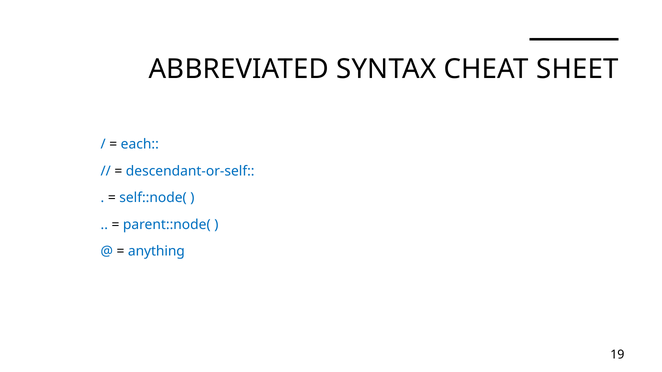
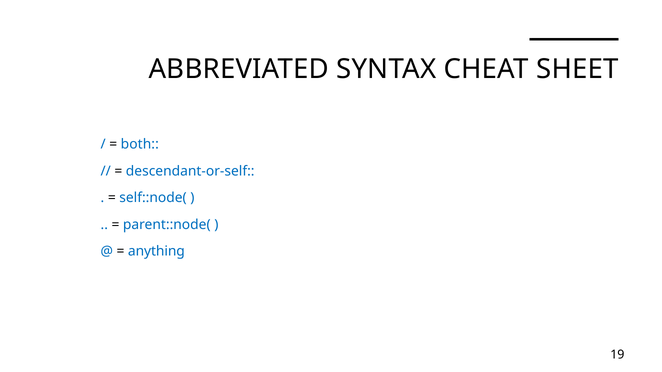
each: each -> both (140, 145)
